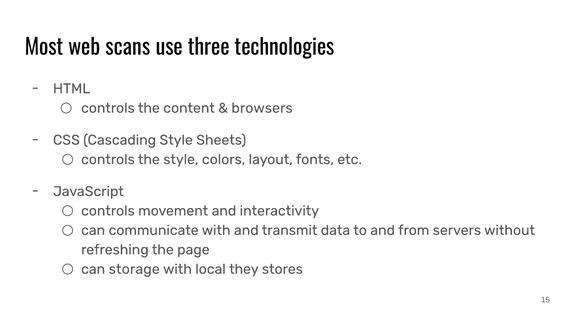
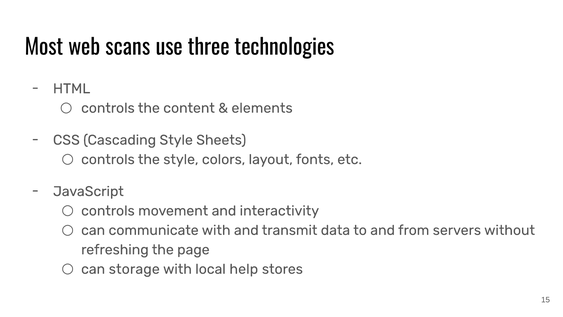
browsers: browsers -> elements (262, 108)
they: they -> help (244, 269)
